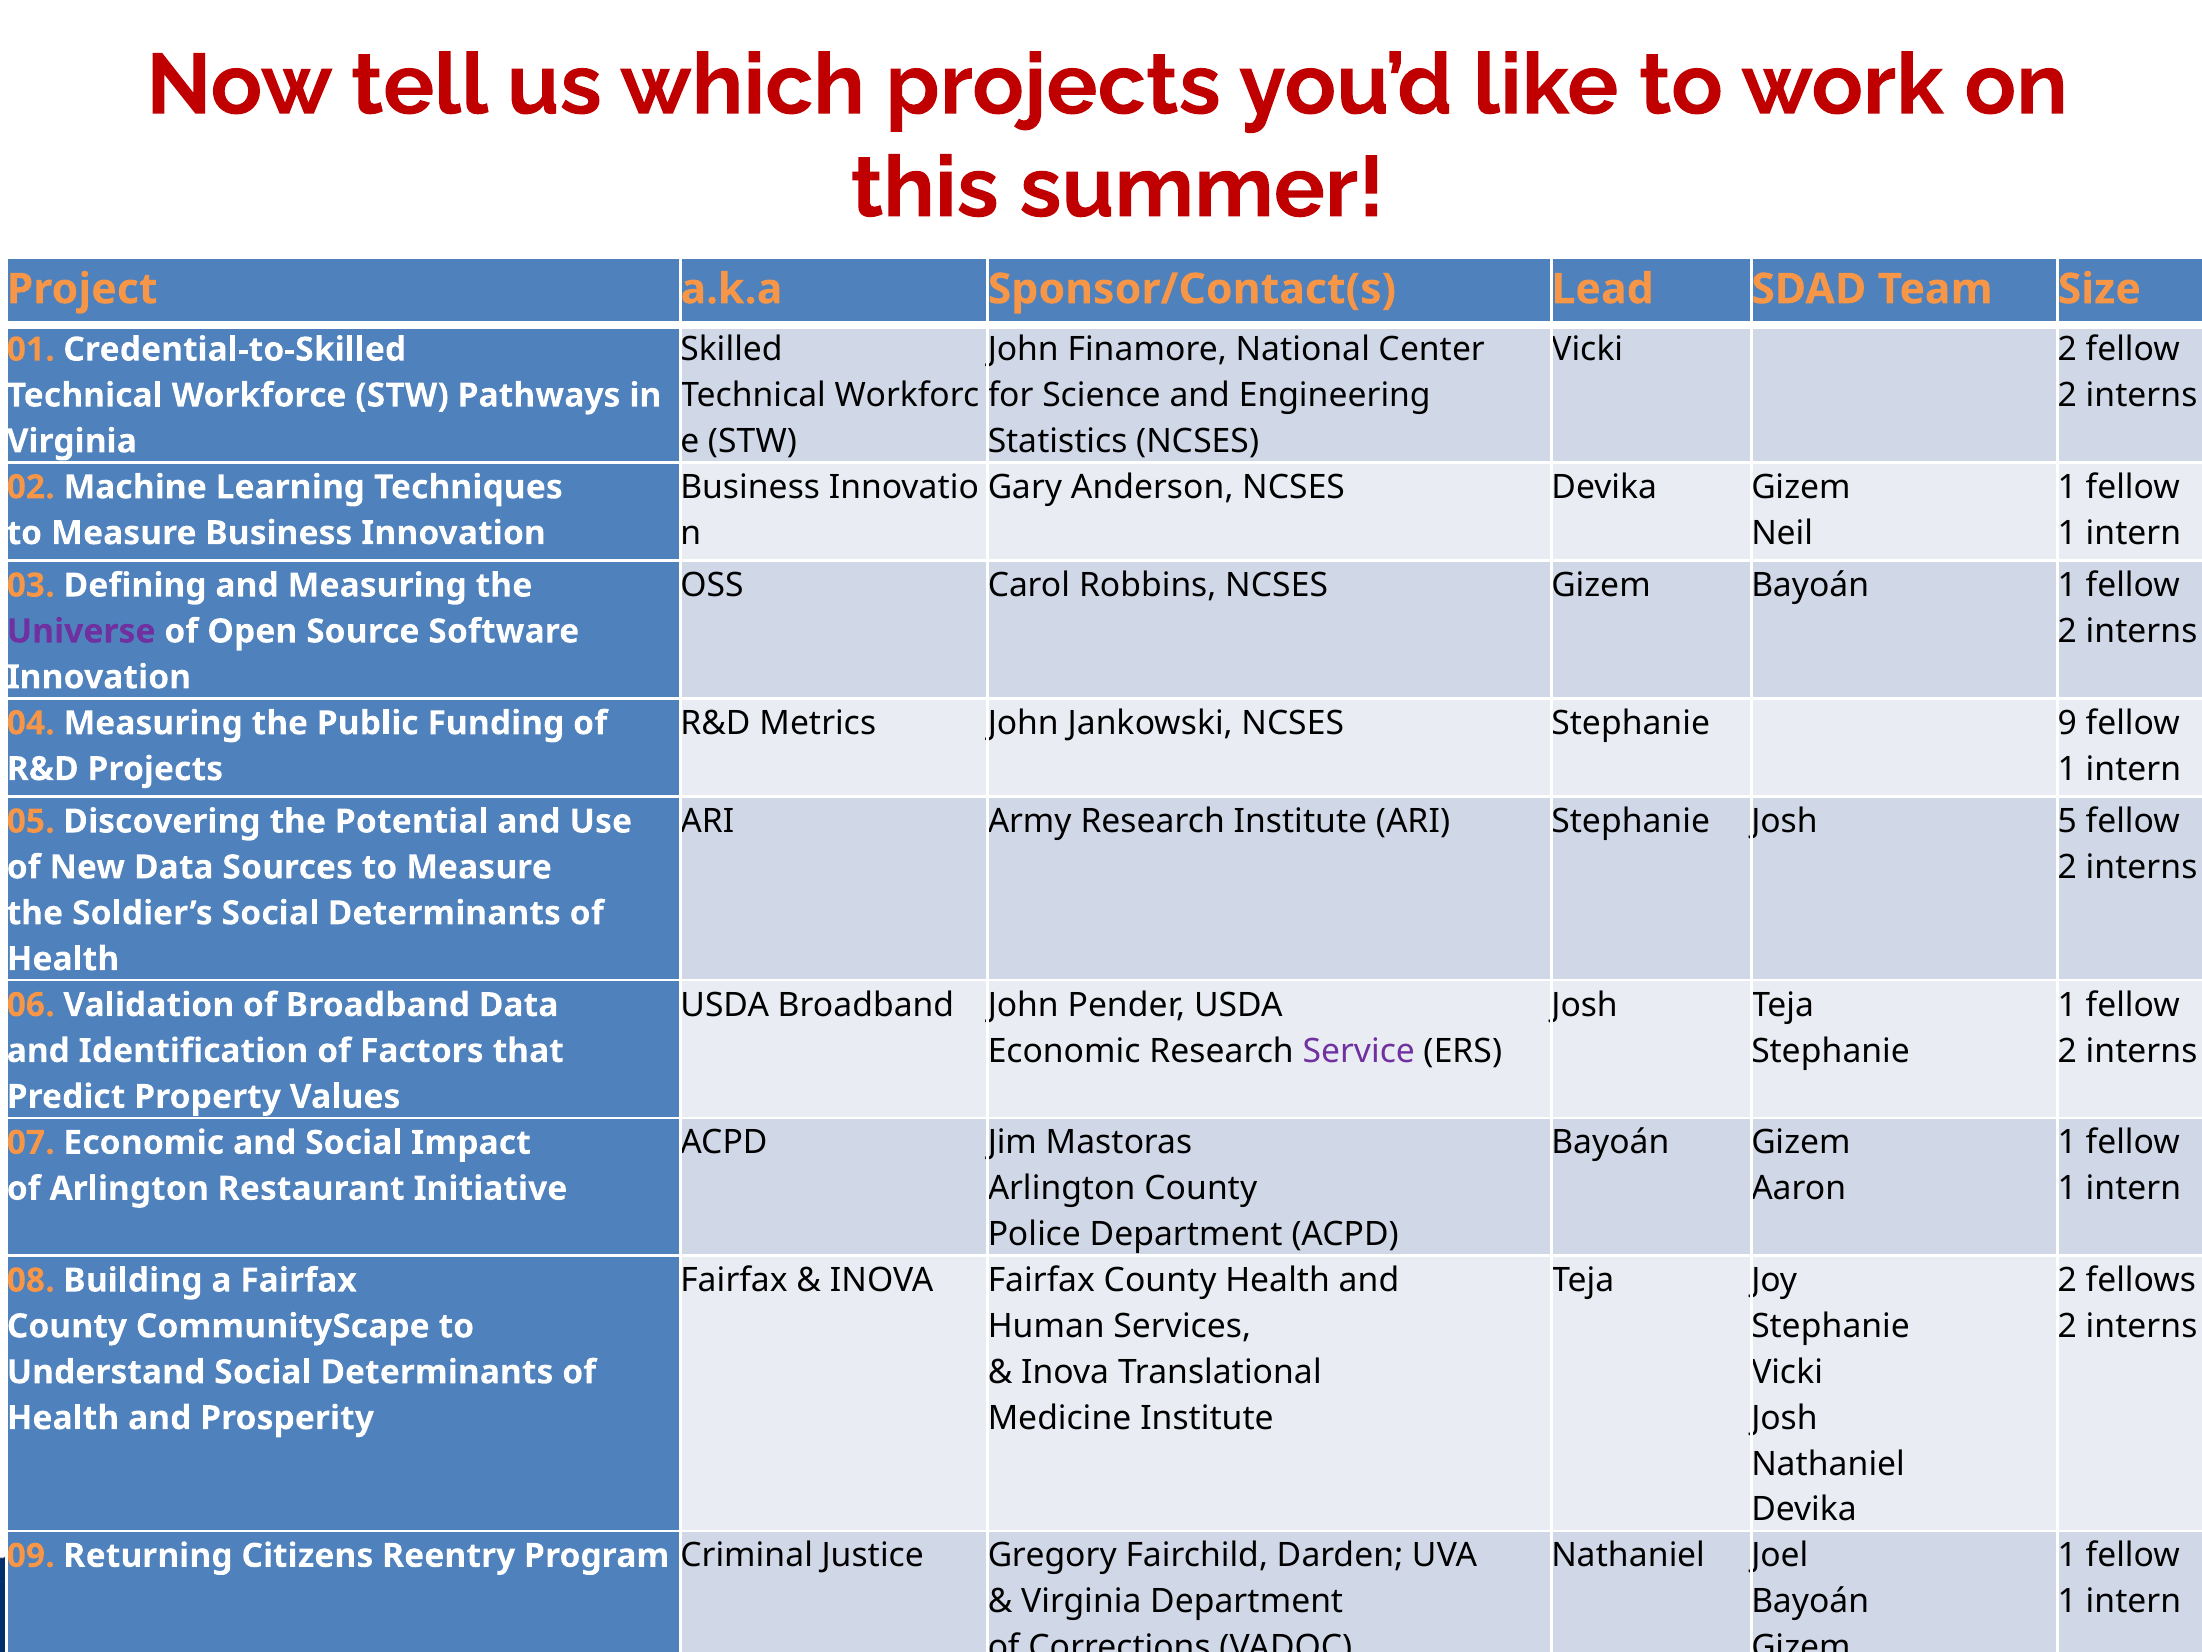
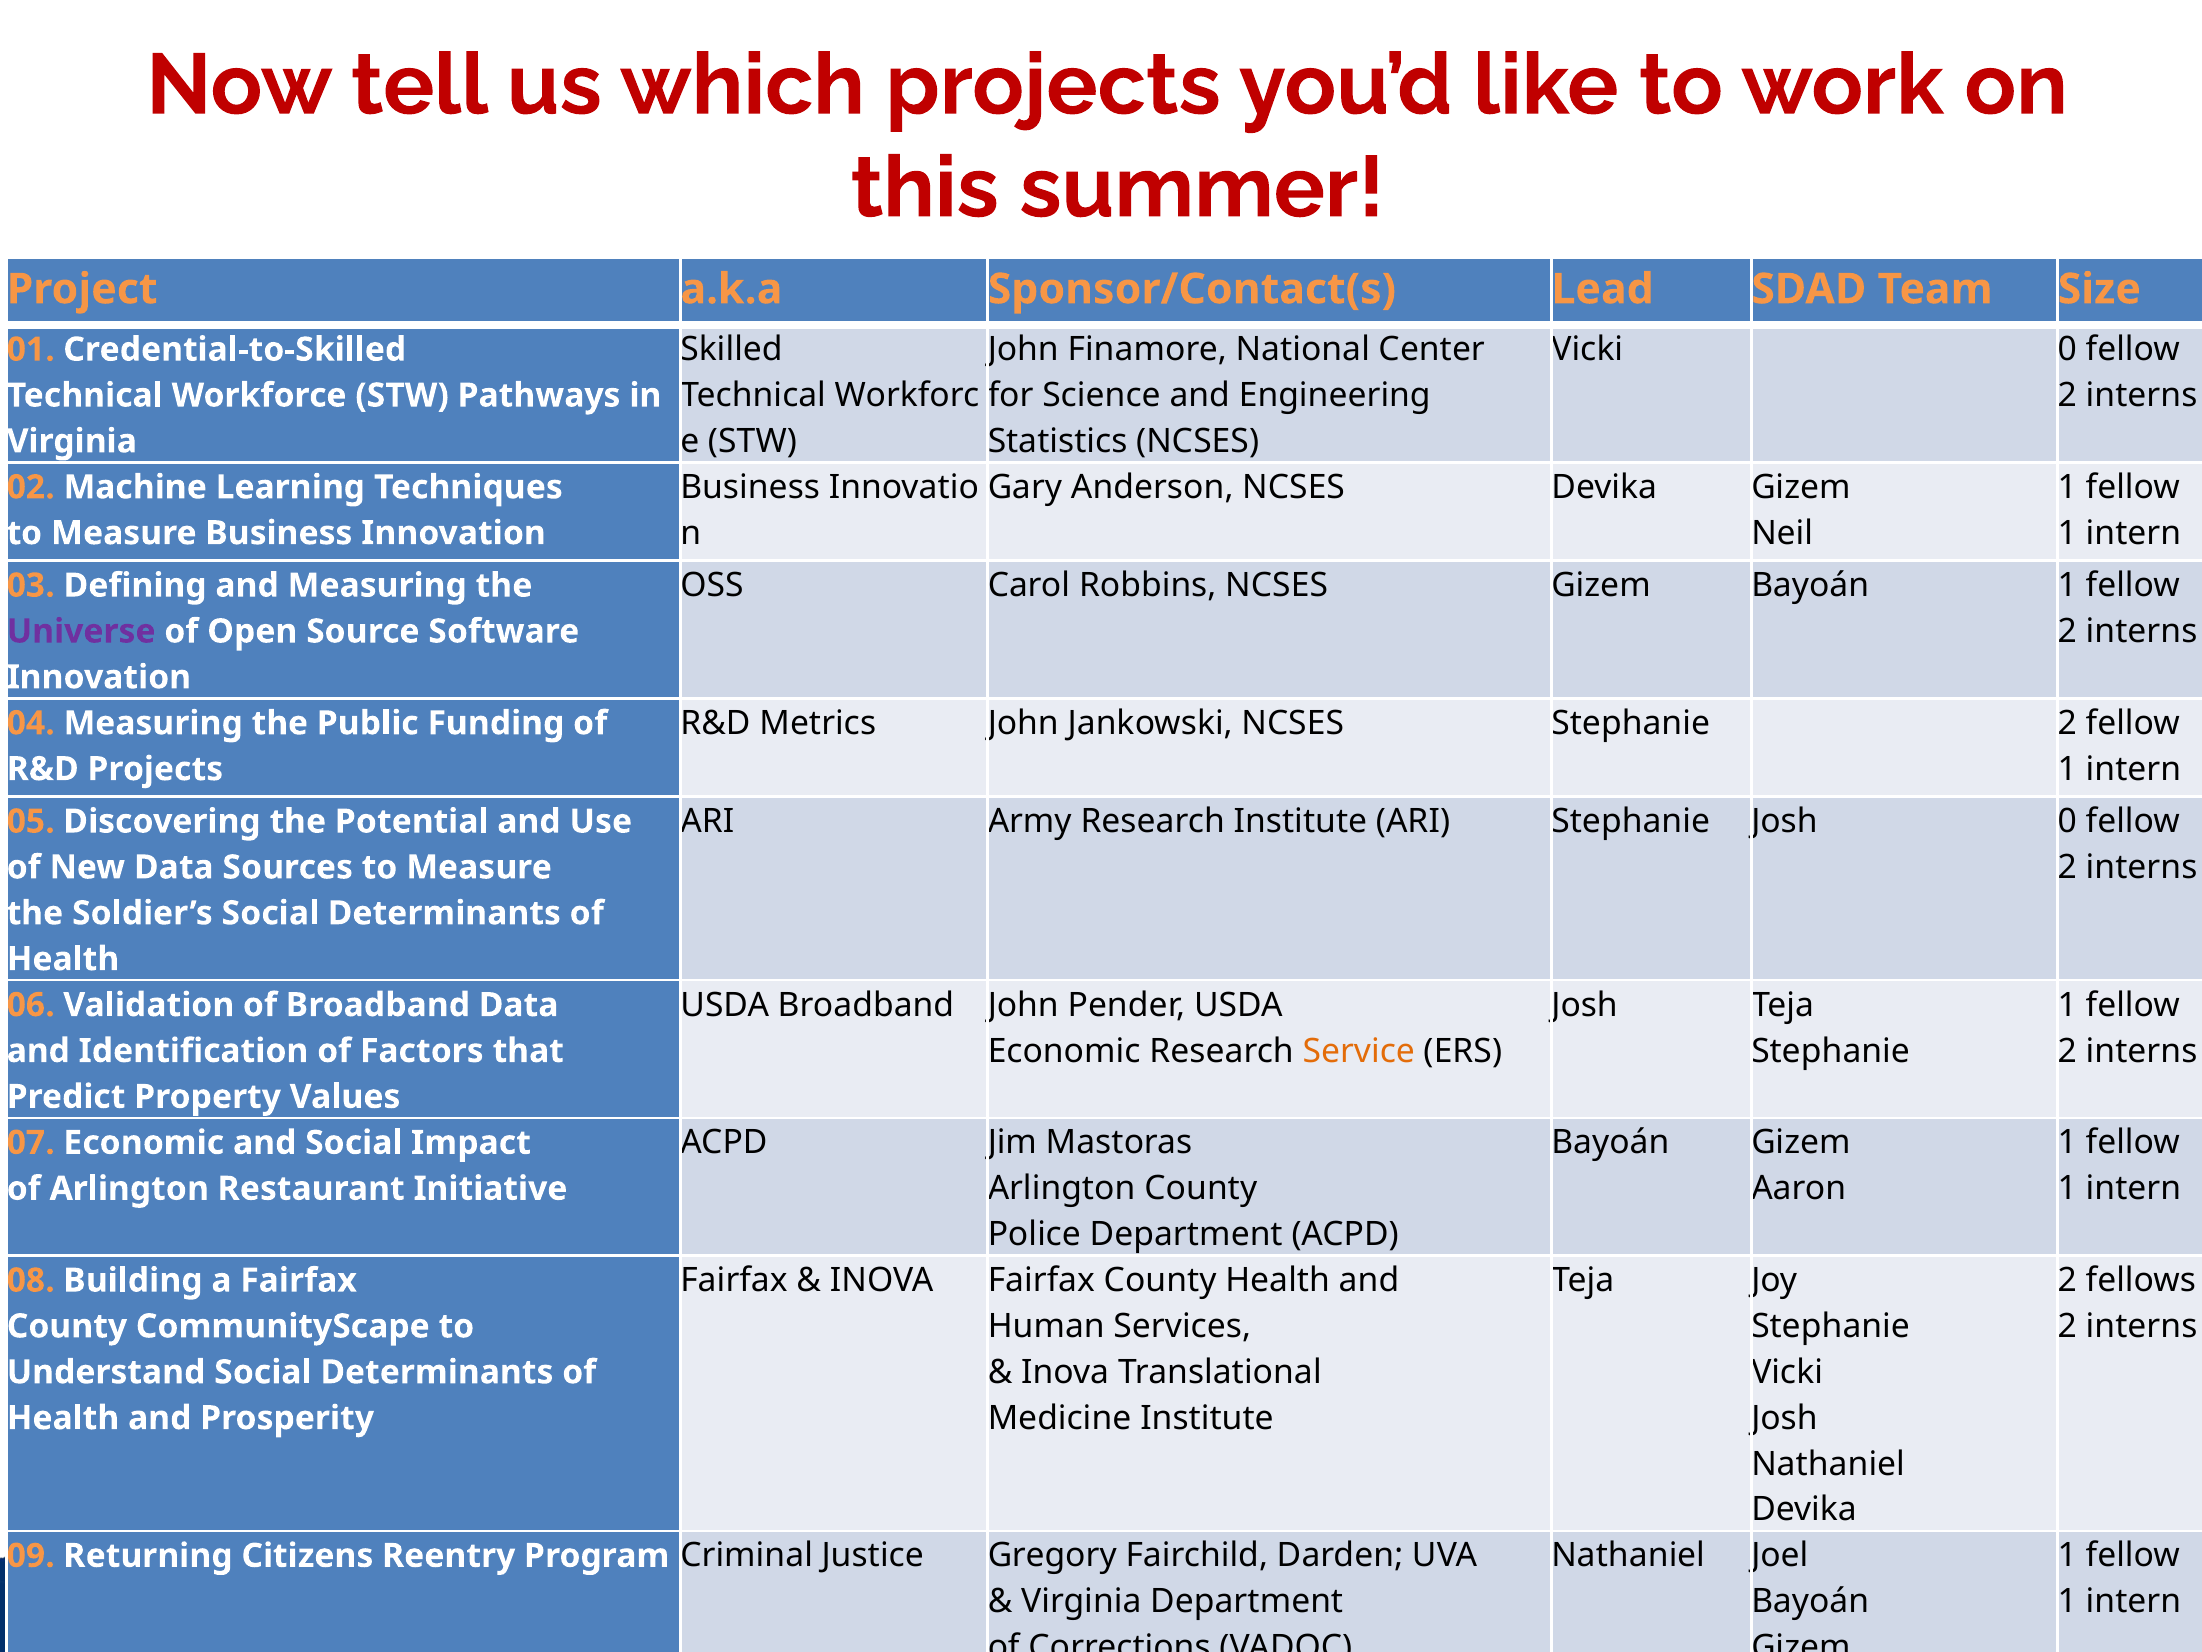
2: 2 -> 0 (2067, 349)
9: 9 -> 2 (2067, 723)
5: 5 -> 0 (2067, 821)
Service colour: purple -> orange (1359, 1051)
